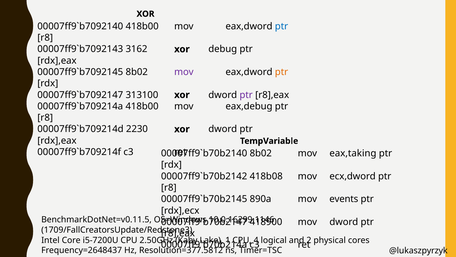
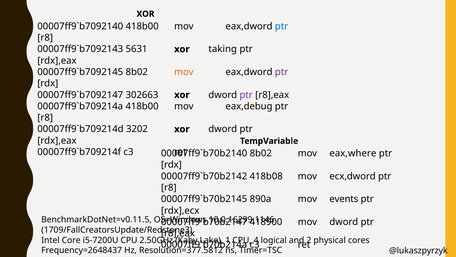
3162: 3162 -> 5631 (137, 49)
debug: debug -> taking (223, 49)
mov colour: purple -> orange (184, 72)
ptr colour: orange -> purple (282, 72)
313100: 313100 -> 302663 (142, 95)
2230: 2230 -> 3202 (137, 129)
eax,taking: eax,taking -> eax,where (353, 153)
